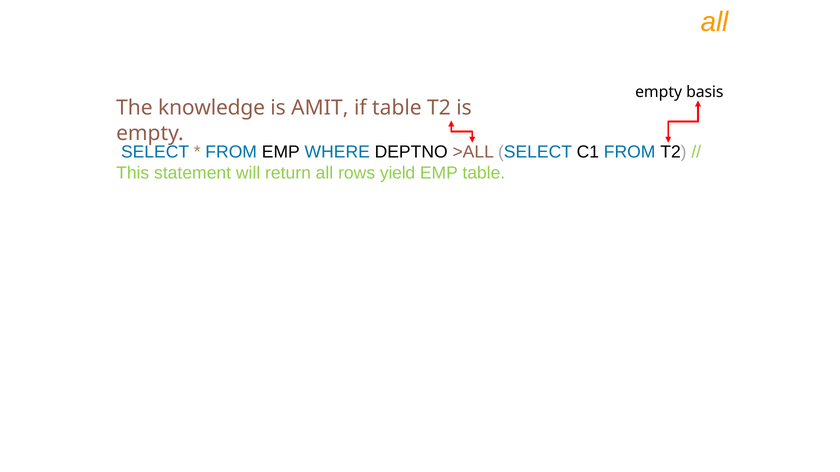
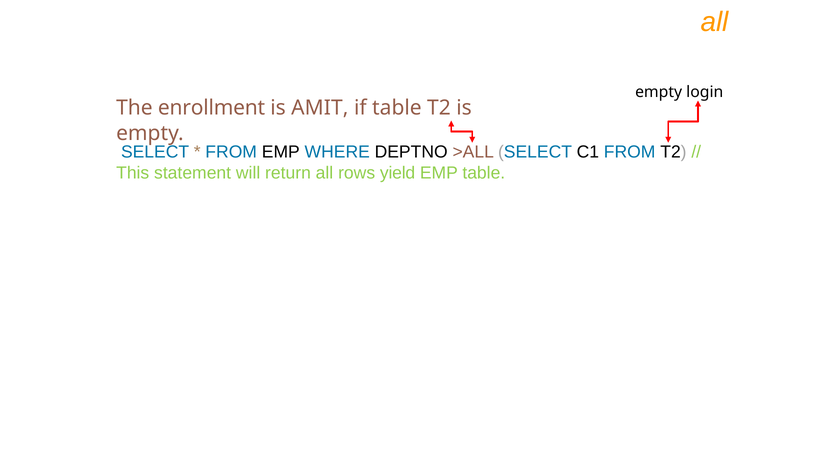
basis: basis -> login (705, 92)
knowledge: knowledge -> enrollment (212, 108)
